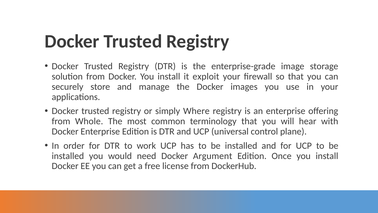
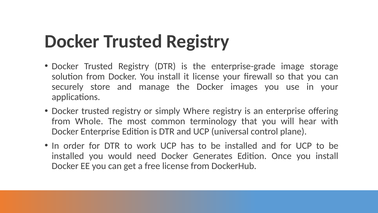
it exploit: exploit -> license (206, 76)
Argument: Argument -> Generates (213, 156)
